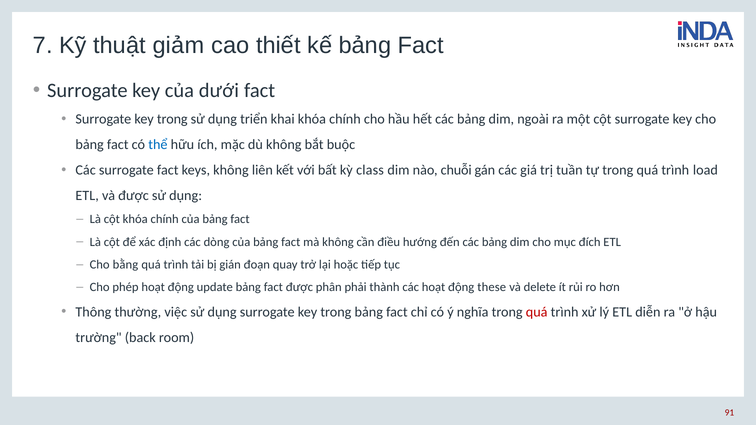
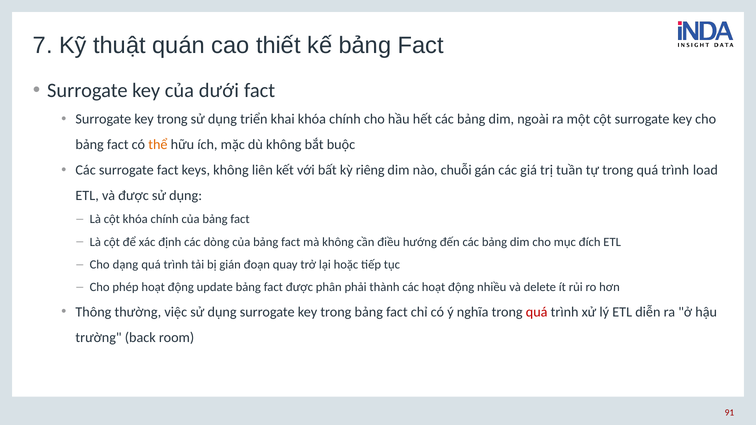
giảm: giảm -> quán (179, 46)
thể colour: blue -> orange (158, 145)
class: class -> riêng (370, 170)
bằng: bằng -> dạng (125, 265)
these: these -> nhiều (492, 287)
